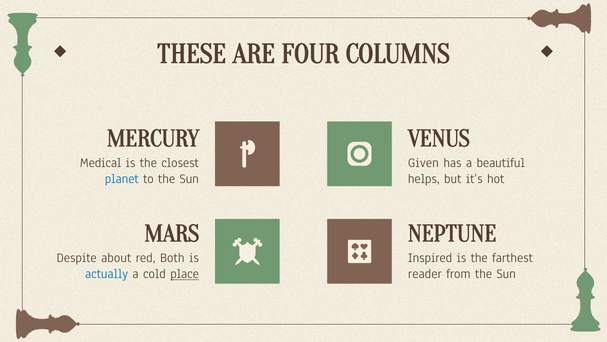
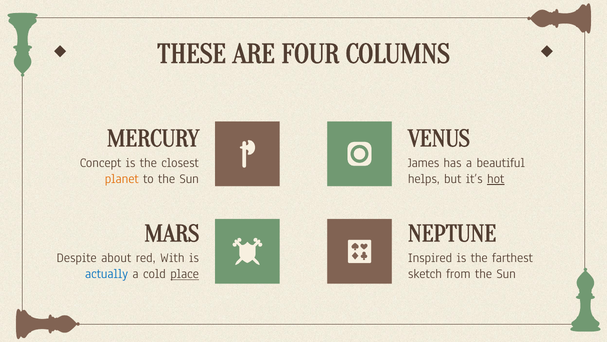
Medical: Medical -> Concept (101, 162)
Given: Given -> James (424, 162)
planet colour: blue -> orange (122, 178)
hot underline: none -> present (496, 178)
Both: Both -> With (172, 257)
reader: reader -> sketch (425, 273)
